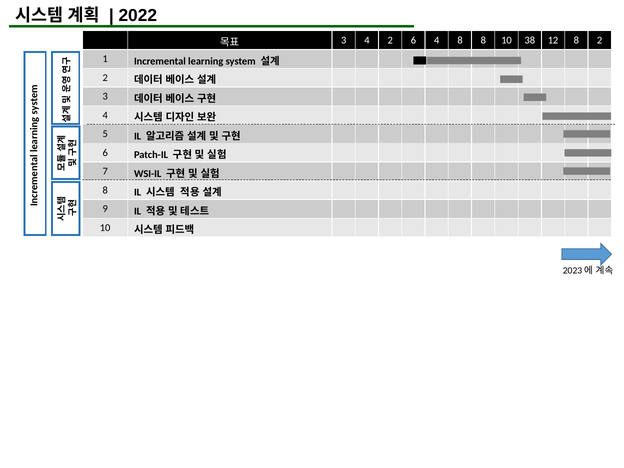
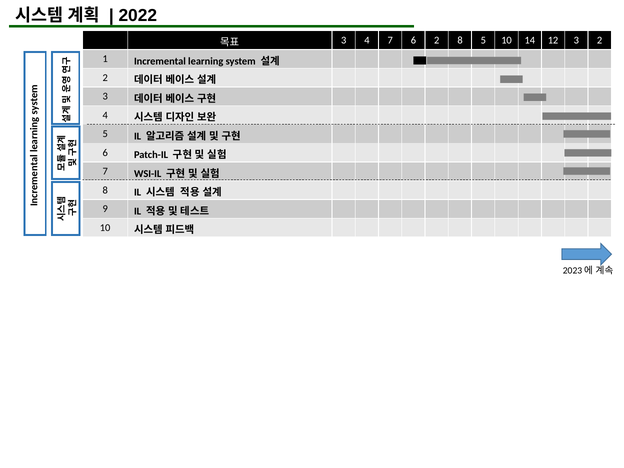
4 2: 2 -> 7 (390, 40)
6 4: 4 -> 2 (437, 40)
8 8: 8 -> 5 (483, 40)
38: 38 -> 14 (530, 40)
12 8: 8 -> 3 (576, 40)
